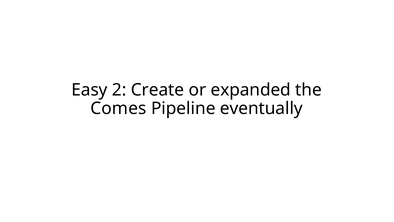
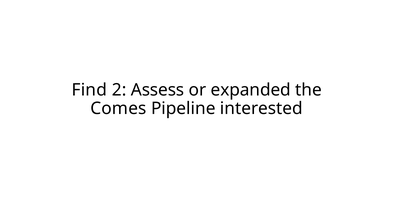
Easy: Easy -> Find (89, 90)
Create: Create -> Assess (158, 90)
eventually: eventually -> interested (261, 108)
